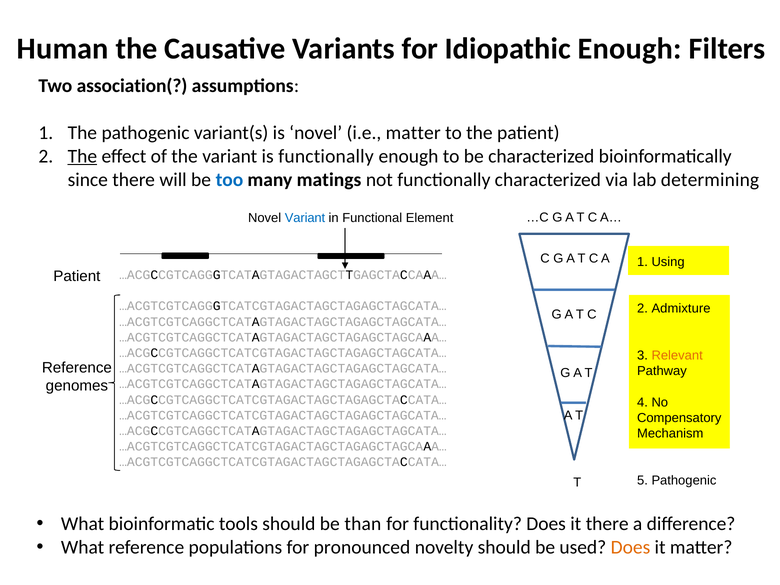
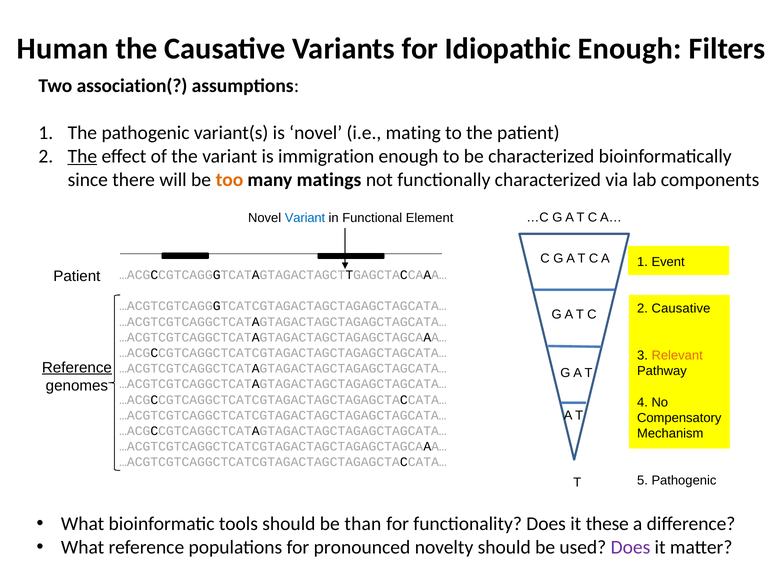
i.e matter: matter -> mating (413, 133)
is functionally: functionally -> immigration (326, 156)
too colour: blue -> orange (229, 180)
determining: determining -> components (710, 180)
Using: Using -> Event (668, 262)
2 Admixture: Admixture -> Causative (681, 309)
Reference underline: none -> present (77, 368)
it there: there -> these (607, 524)
Does colour: orange -> purple (630, 547)
